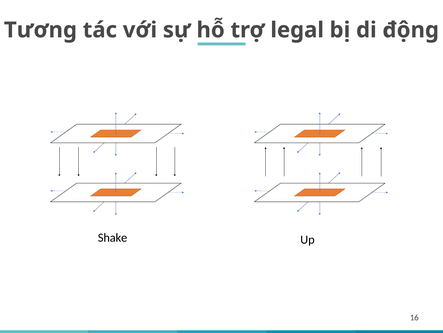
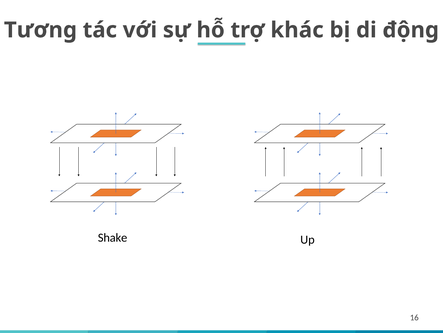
legal: legal -> khác (297, 30)
